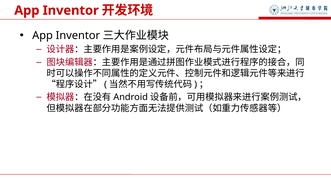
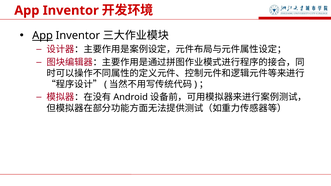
App underline: none -> present (43, 36)
